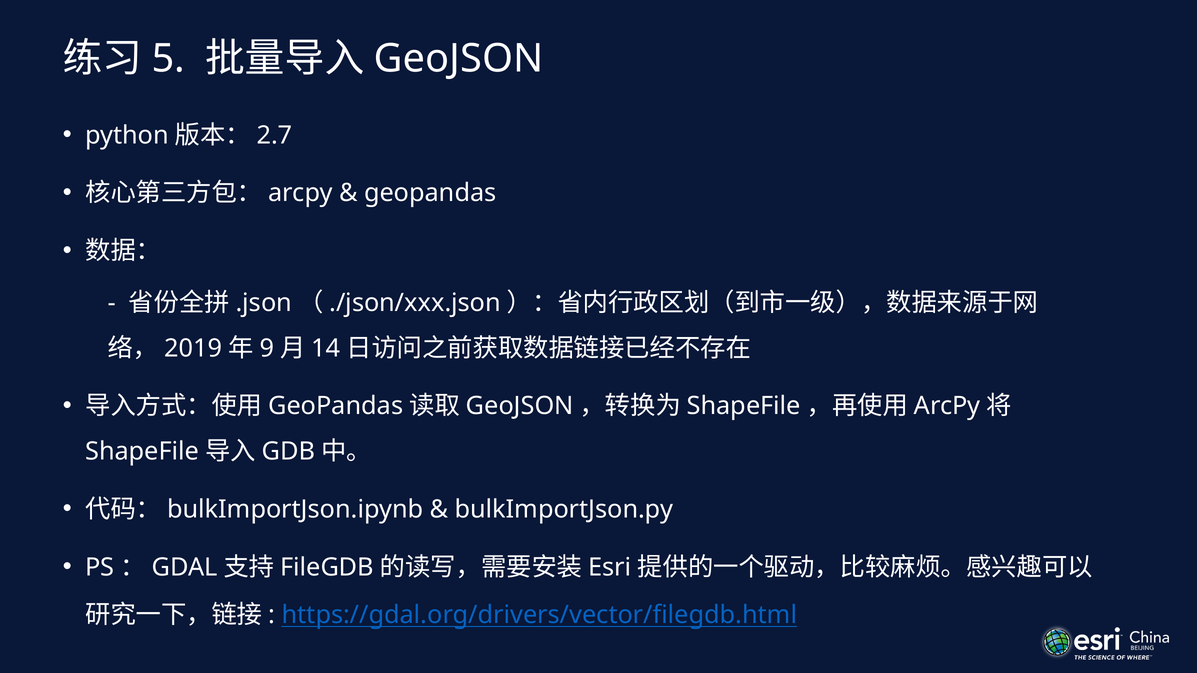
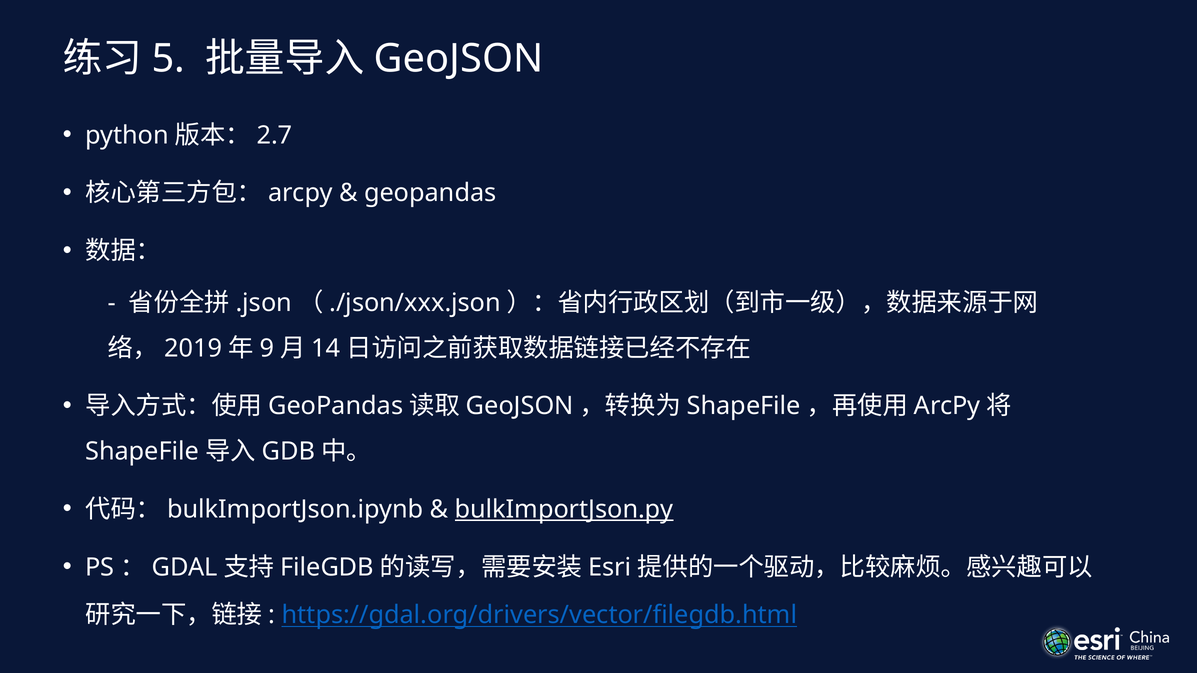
bulkImportJson.py underline: none -> present (564, 510)
